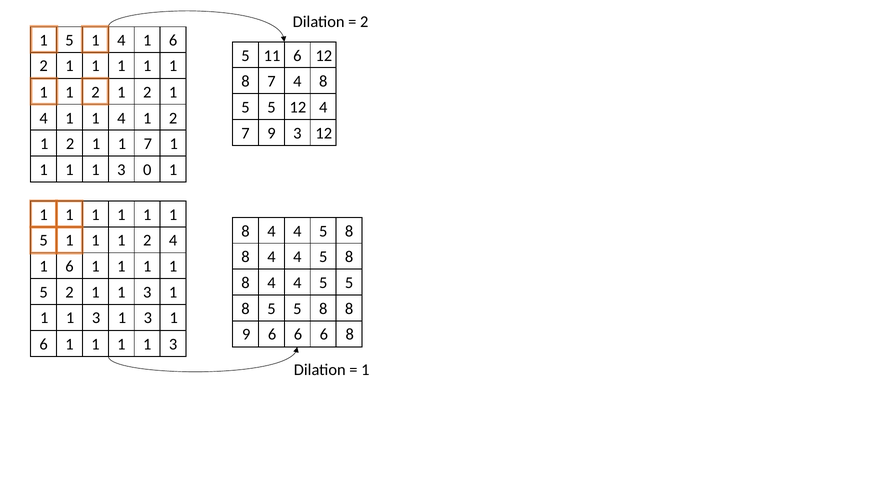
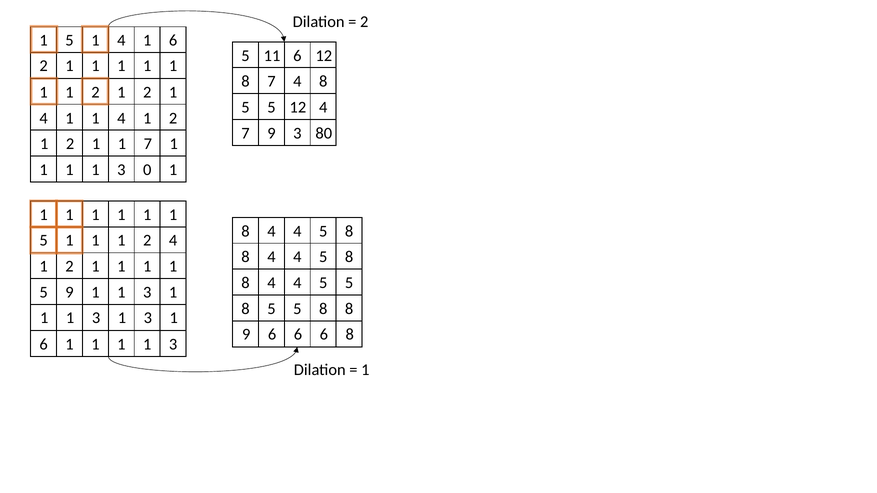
3 12: 12 -> 80 (324, 133)
6: 6 -> 2 (70, 267)
5 2: 2 -> 9 (70, 293)
